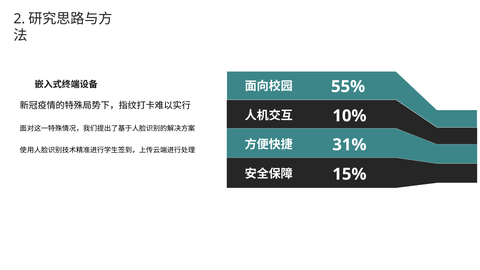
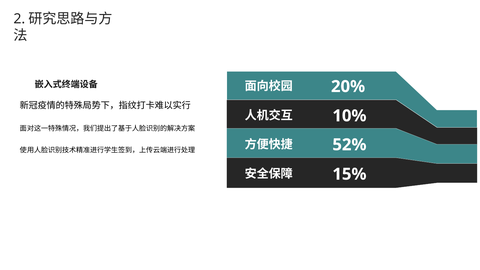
55%: 55% -> 20% (348, 87)
31%: 31% -> 52% (349, 145)
